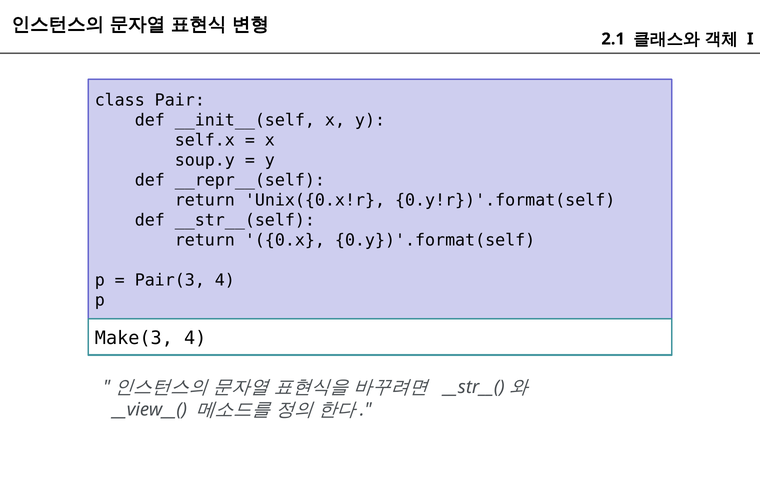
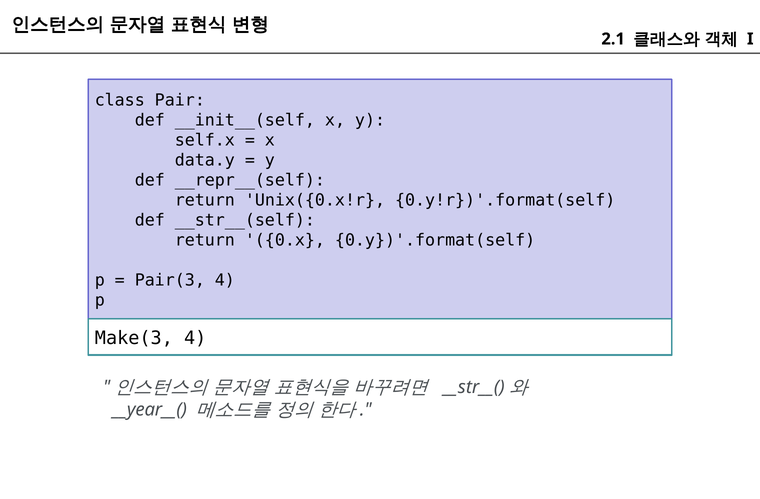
soup.y: soup.y -> data.y (205, 160)
__view__(: __view__( -> __year__( (150, 410)
